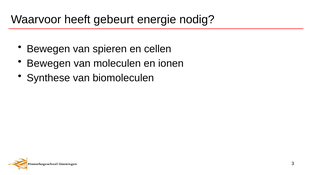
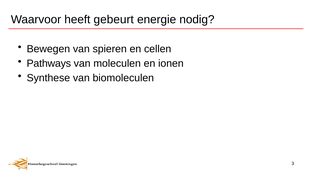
Bewegen: Bewegen -> Pathways (49, 64)
